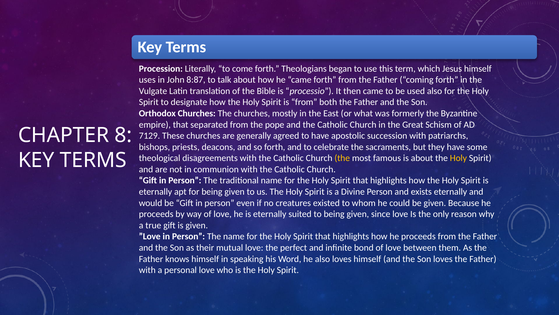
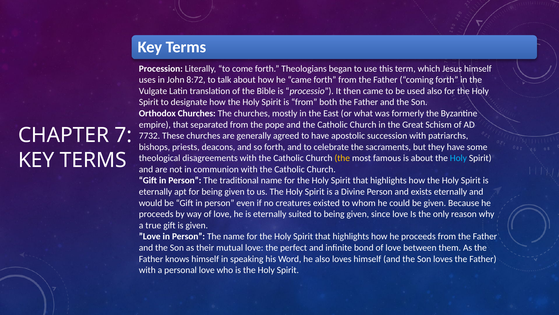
8:87: 8:87 -> 8:72 (196, 80)
8: 8 -> 7 (123, 135)
7129: 7129 -> 7732 (149, 136)
Holy colour: yellow -> light blue (458, 158)
